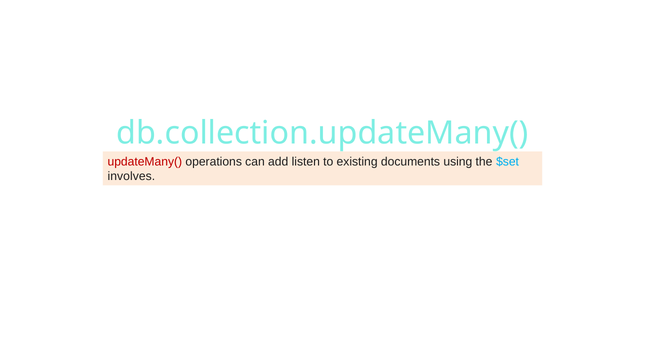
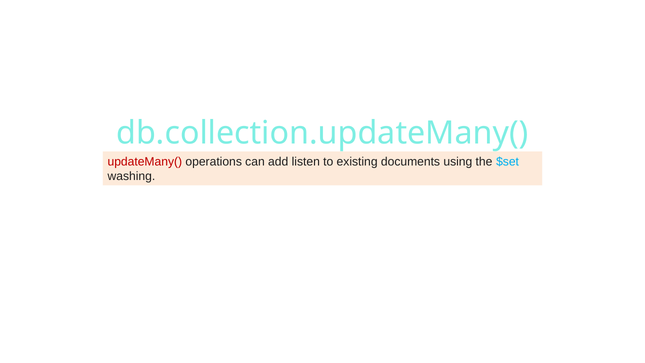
involves: involves -> washing (131, 176)
